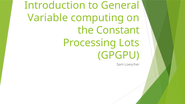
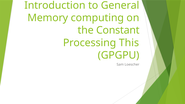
Variable: Variable -> Memory (48, 18)
Lots: Lots -> This (129, 43)
